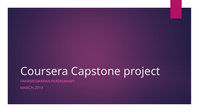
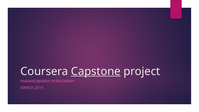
Capstone underline: none -> present (96, 71)
